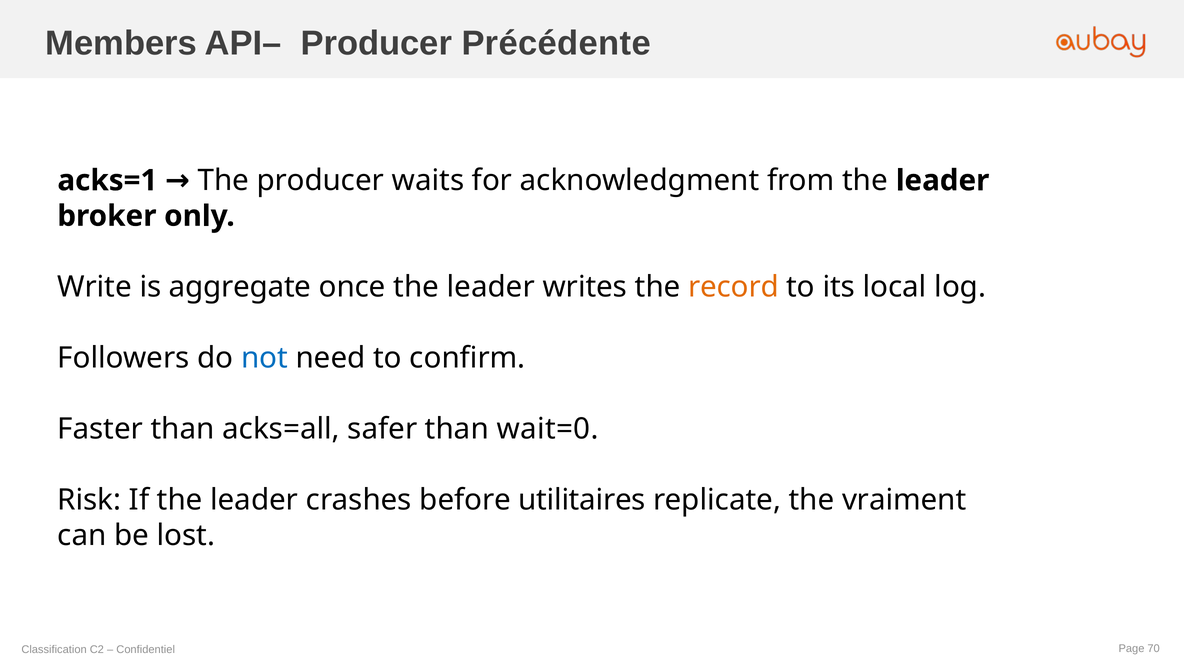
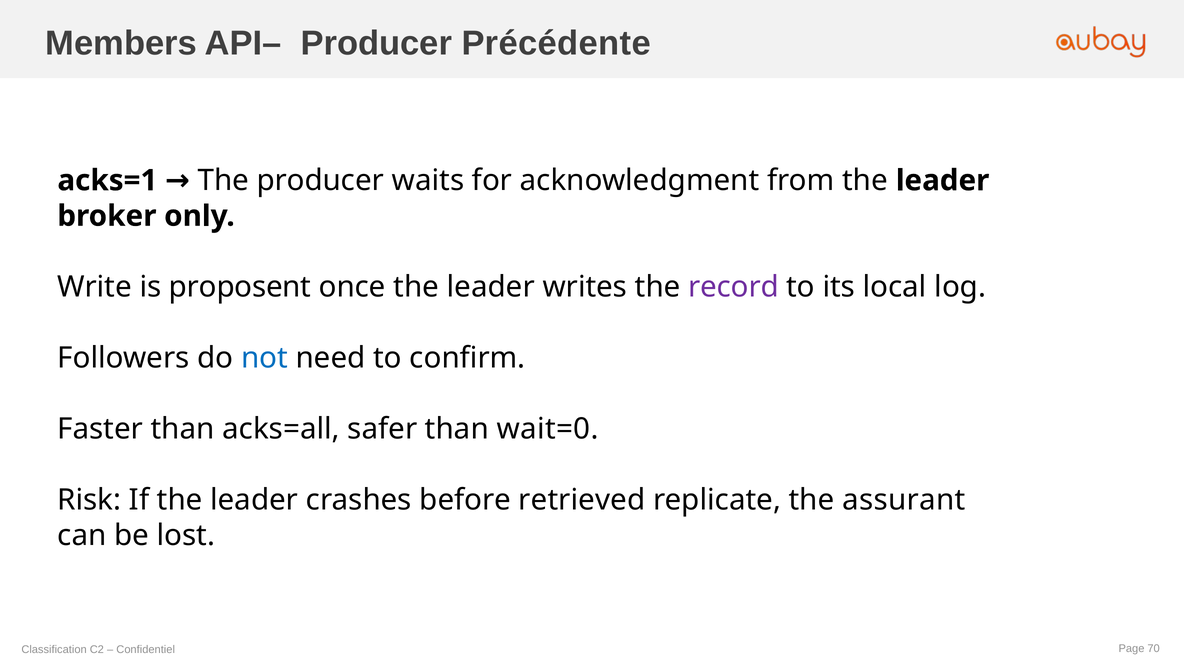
aggregate: aggregate -> proposent (240, 287)
record colour: orange -> purple (734, 287)
utilitaires: utilitaires -> retrieved (582, 500)
vraiment: vraiment -> assurant (904, 500)
